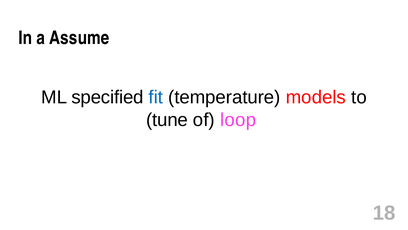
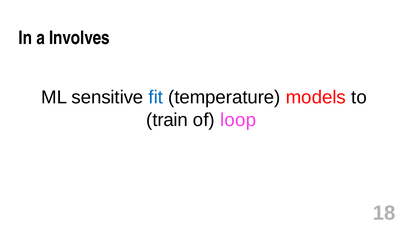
Assume: Assume -> Involves (79, 38)
specified: specified -> sensitive (107, 97)
tune: tune -> train (167, 120)
